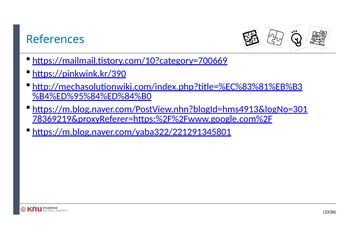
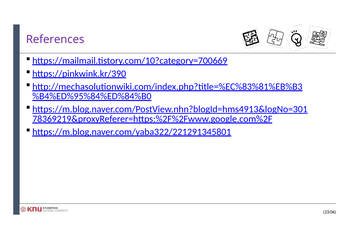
References colour: blue -> purple (55, 39)
